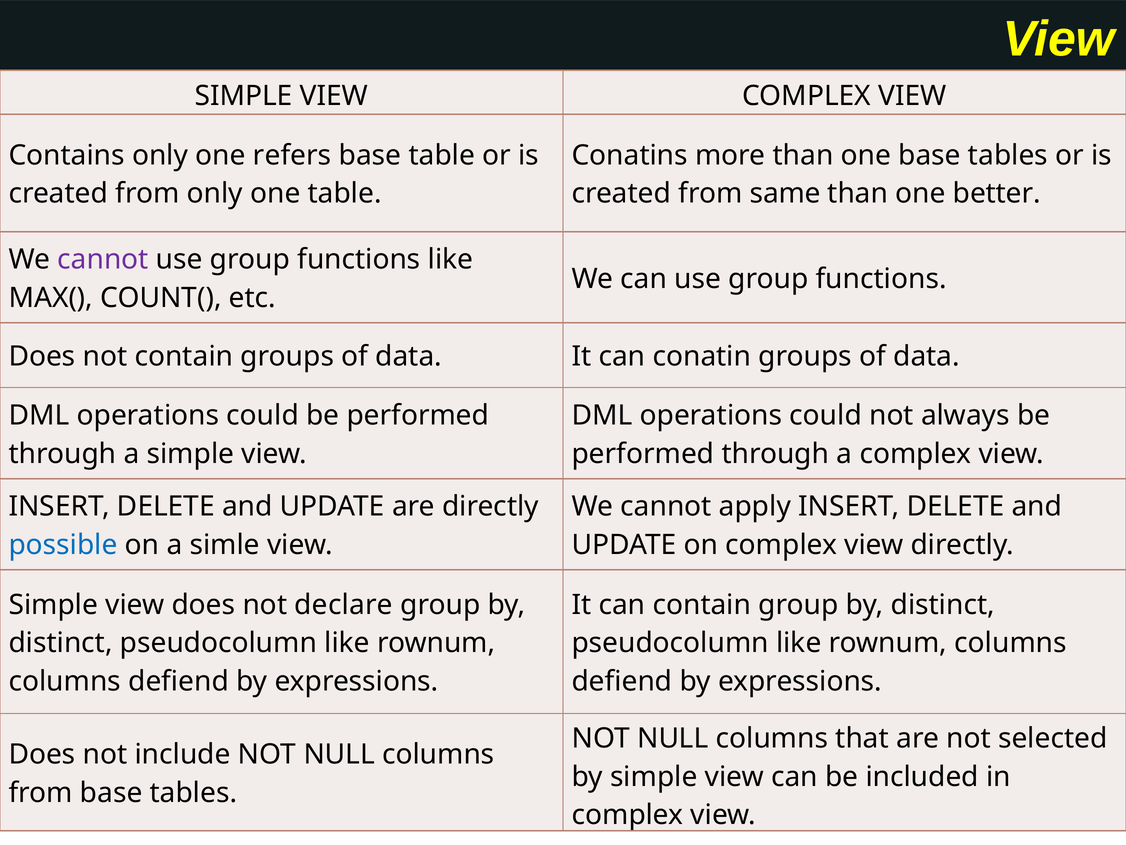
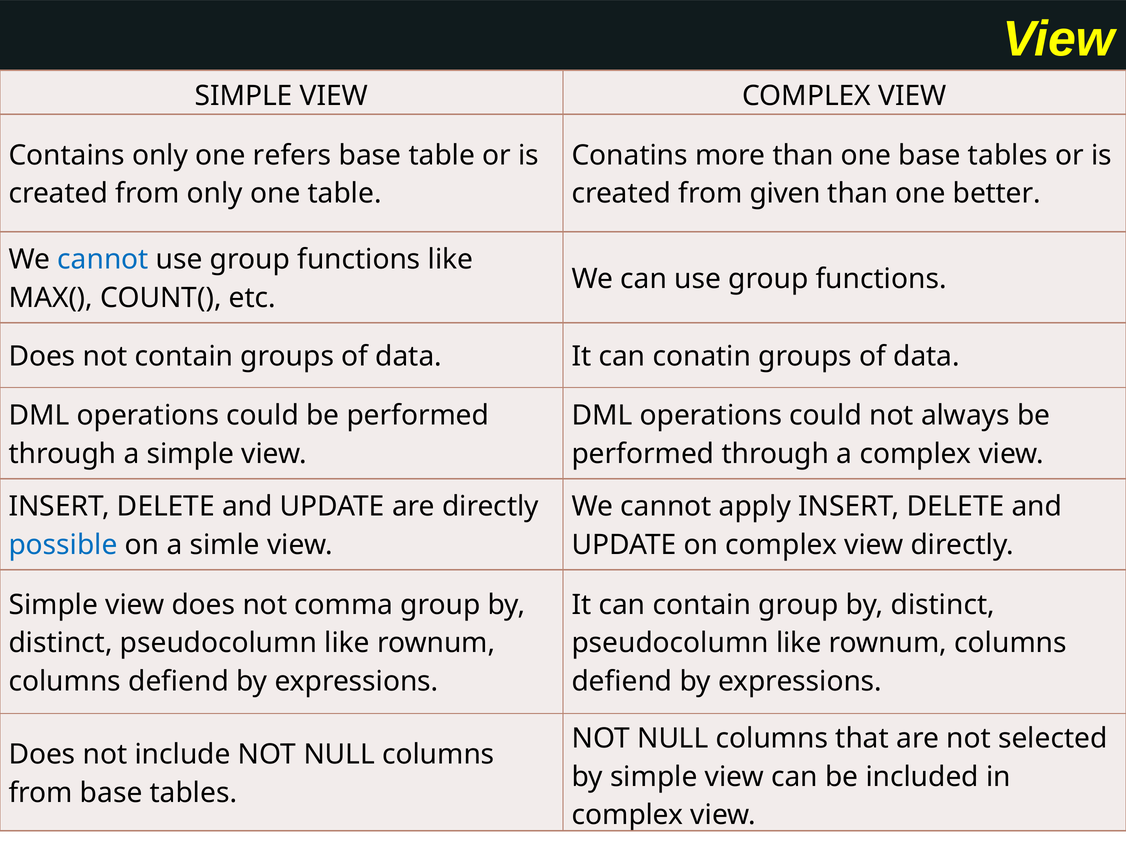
same: same -> given (785, 193)
cannot colour: purple -> blue (103, 259)
declare: declare -> comma (344, 604)
